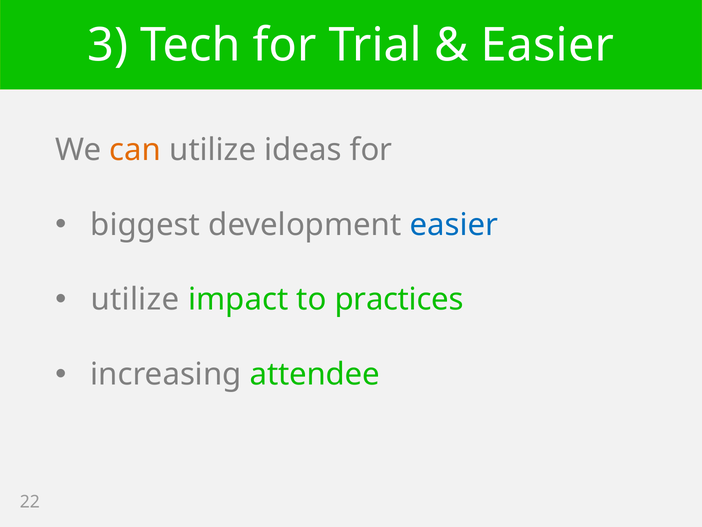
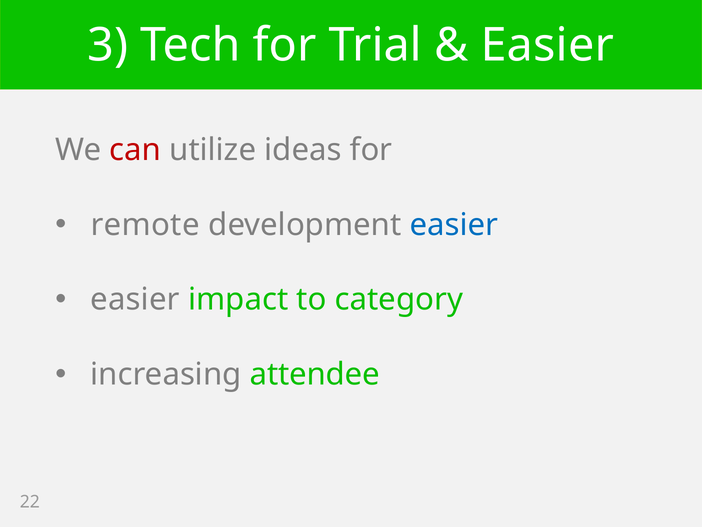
can colour: orange -> red (135, 150)
biggest: biggest -> remote (145, 225)
utilize: utilize -> easier (135, 299)
practices: practices -> category (399, 299)
